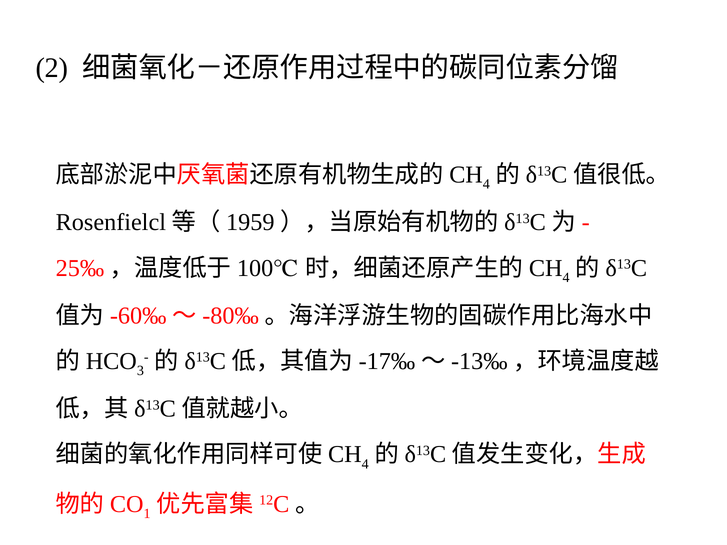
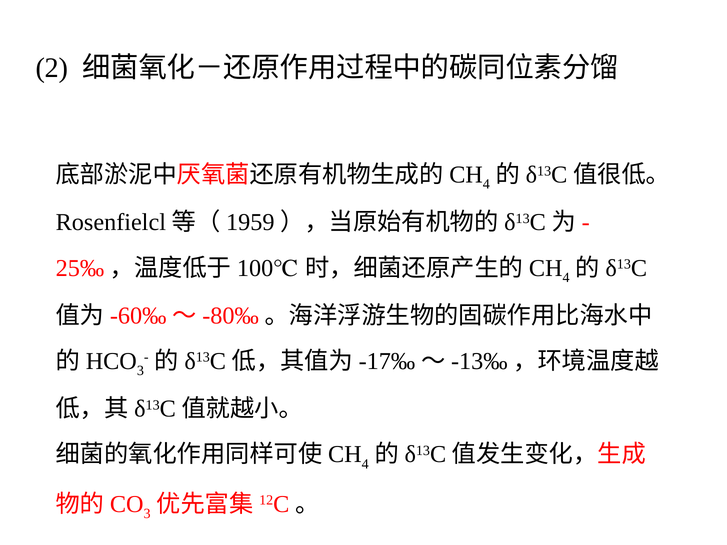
1: 1 -> 3 (147, 514)
